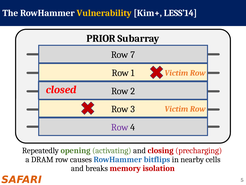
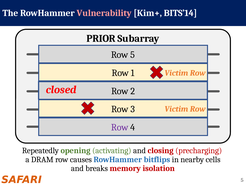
Vulnerability colour: yellow -> pink (104, 13)
LESS’14: LESS’14 -> BITS’14 (180, 13)
Row 7: 7 -> 5 (133, 55)
